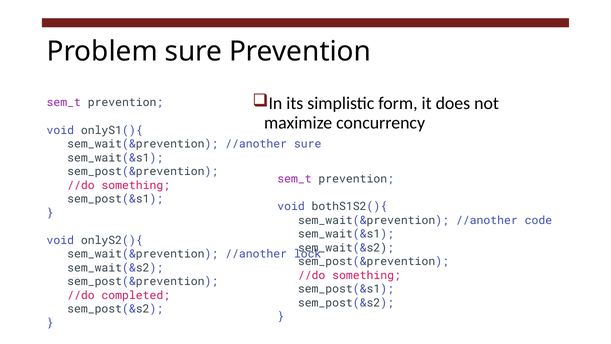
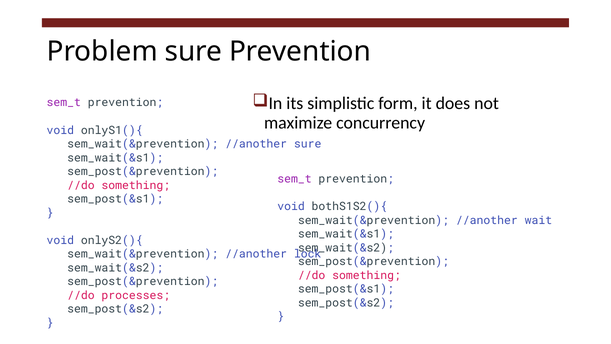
code: code -> wait (538, 220)
completed: completed -> processes (136, 295)
